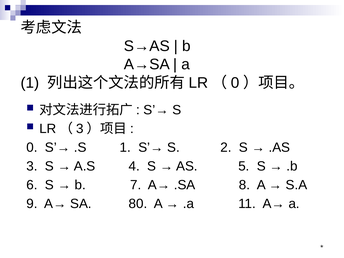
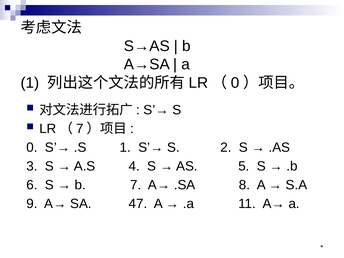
3: 3 -> 7 (80, 129)
80: 80 -> 47 (138, 204)
